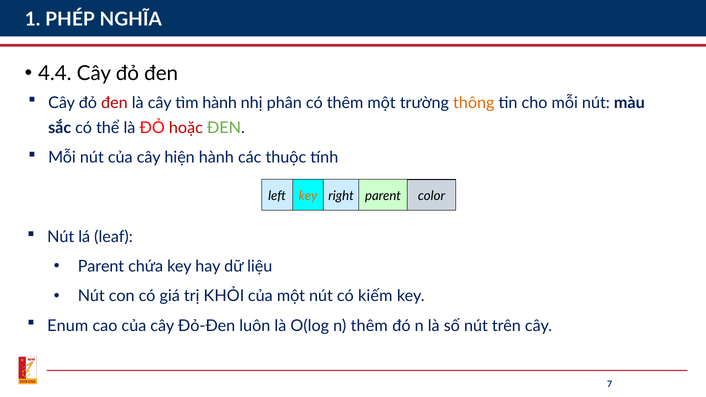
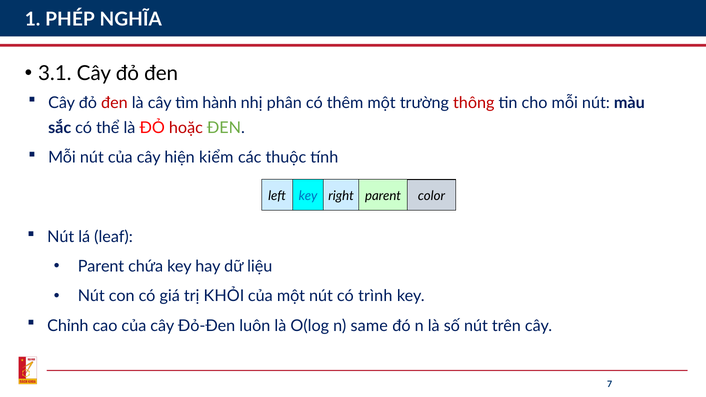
4.4: 4.4 -> 3.1 (55, 73)
thông colour: orange -> red (474, 103)
hiện hành: hành -> kiểm (216, 158)
key colour: orange -> blue (308, 196)
kiếm: kiếm -> trình (375, 296)
Enum: Enum -> Chỉnh (68, 326)
n thêm: thêm -> same (369, 326)
